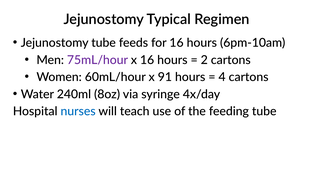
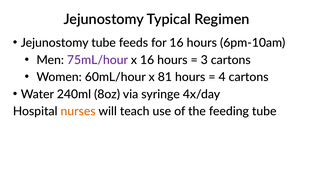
2: 2 -> 3 (204, 60)
91: 91 -> 81 (165, 77)
nurses colour: blue -> orange (78, 111)
